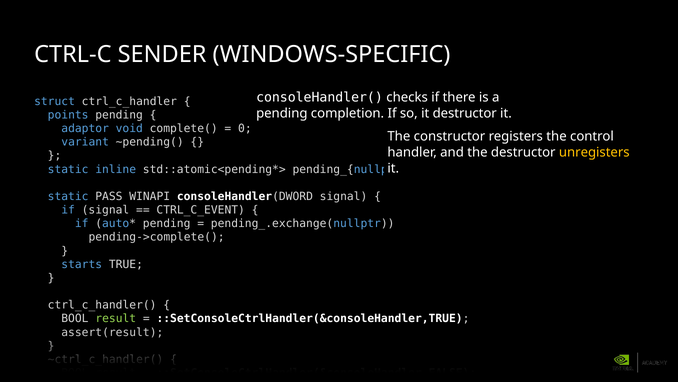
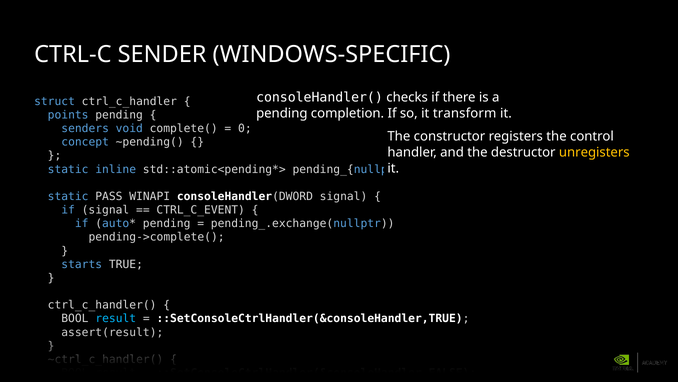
it destructor: destructor -> transform (465, 113)
adaptor: adaptor -> senders (85, 128)
variant: variant -> concept (85, 142)
result colour: light green -> light blue (116, 318)
